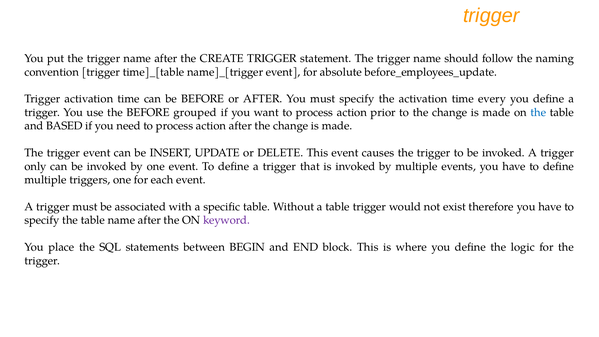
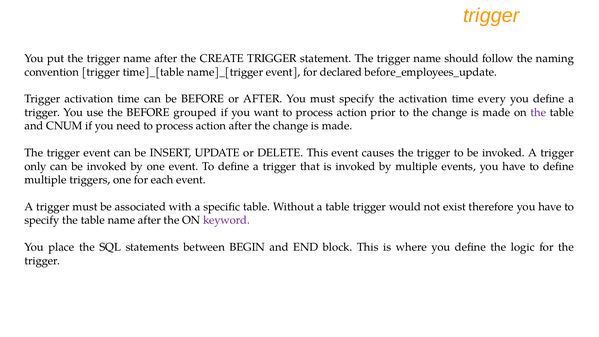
absolute: absolute -> declared (341, 72)
the colour: blue -> purple (538, 112)
BASED: BASED -> CNUM (64, 126)
